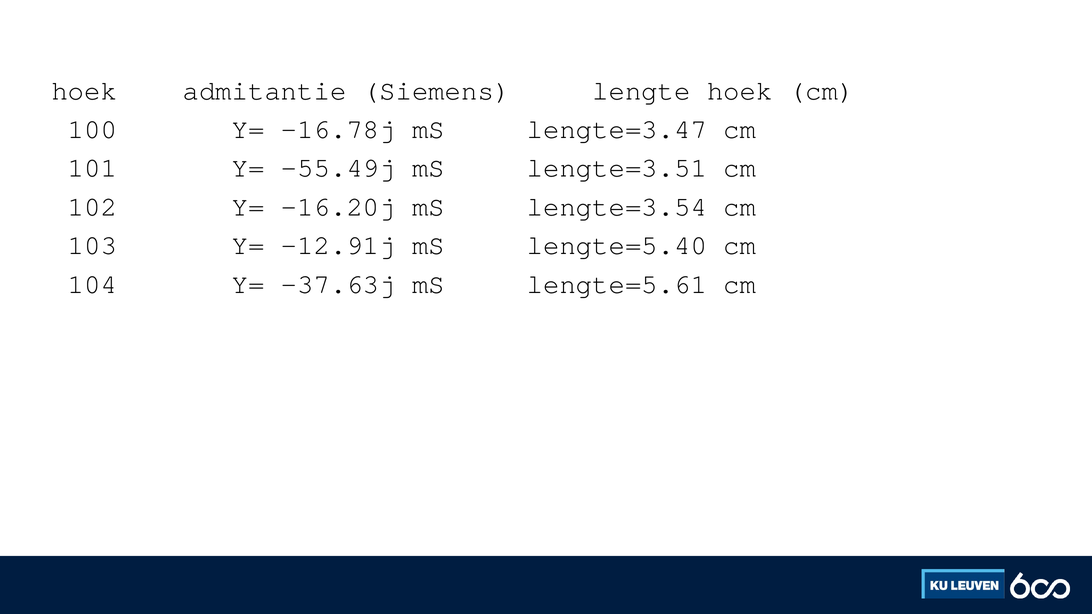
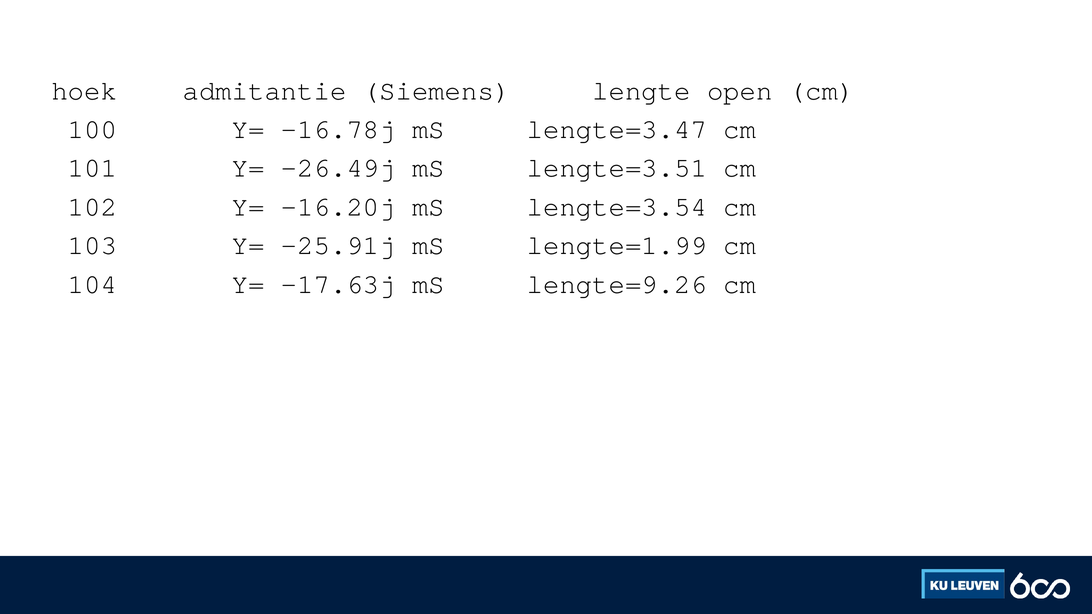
lengte hoek: hoek -> open (740, 91)
-55.49j: -55.49j -> -26.49j (338, 168)
-12.91j: -12.91j -> -25.91j (338, 245)
lengte=5.40: lengte=5.40 -> lengte=1.99 (617, 245)
-37.63j: -37.63j -> -17.63j (338, 284)
lengte=5.61: lengte=5.61 -> lengte=9.26 (617, 284)
